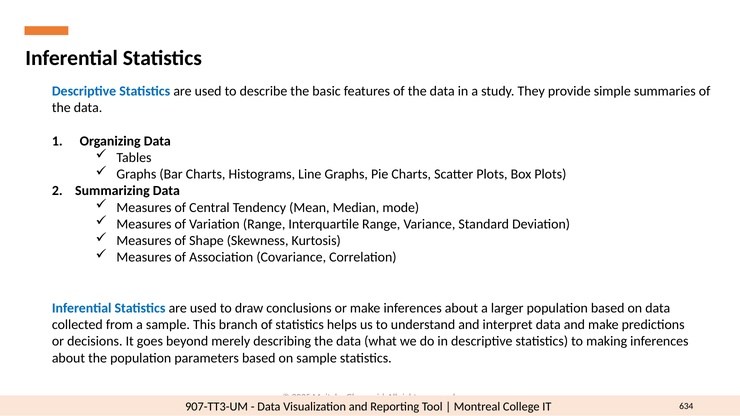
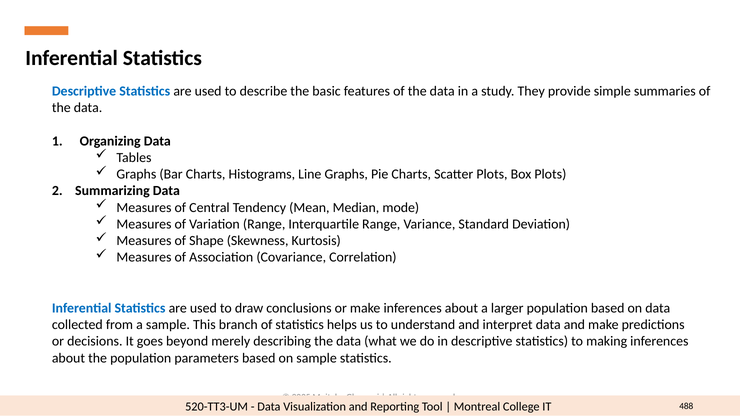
907-TT3-UM: 907-TT3-UM -> 520-TT3-UM (217, 407)
634: 634 -> 488 (686, 407)
